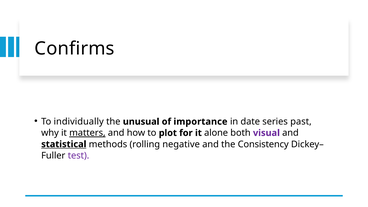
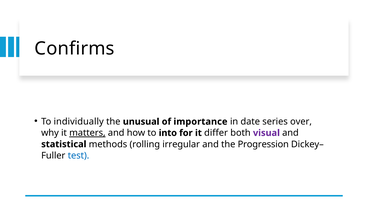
past: past -> over (301, 122)
plot: plot -> into (168, 133)
alone: alone -> differ (216, 133)
statistical underline: present -> none (64, 144)
negative: negative -> irregular (181, 144)
Consistency: Consistency -> Progression (263, 144)
test colour: purple -> blue (79, 156)
